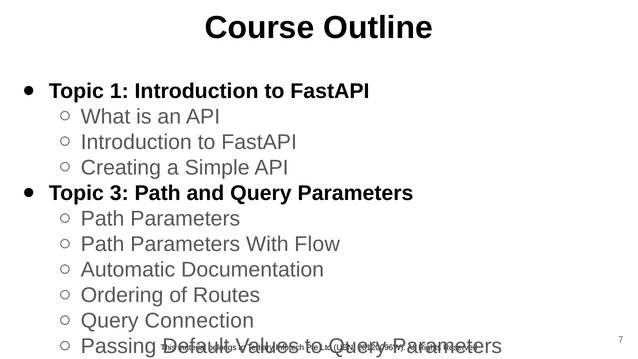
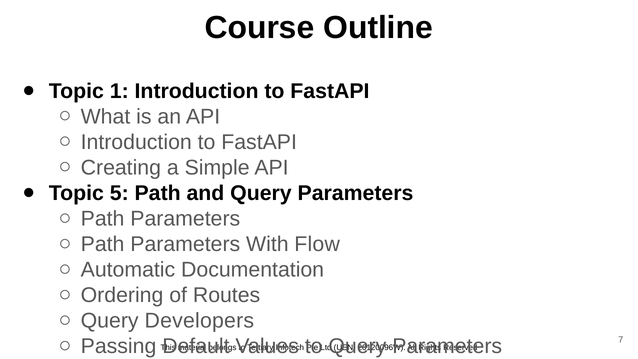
3: 3 -> 5 (119, 193)
Connection: Connection -> Developers (199, 321)
